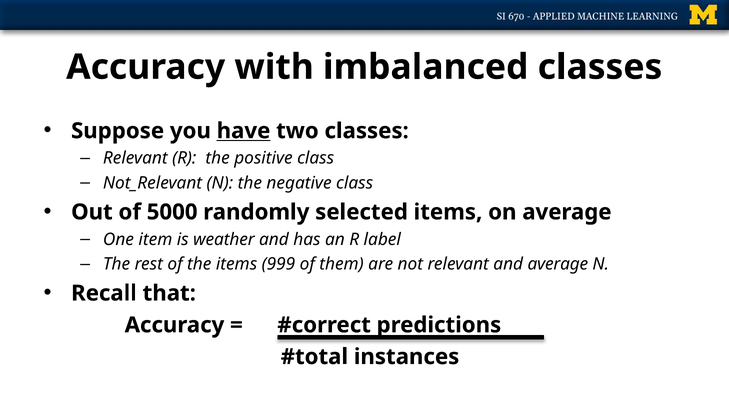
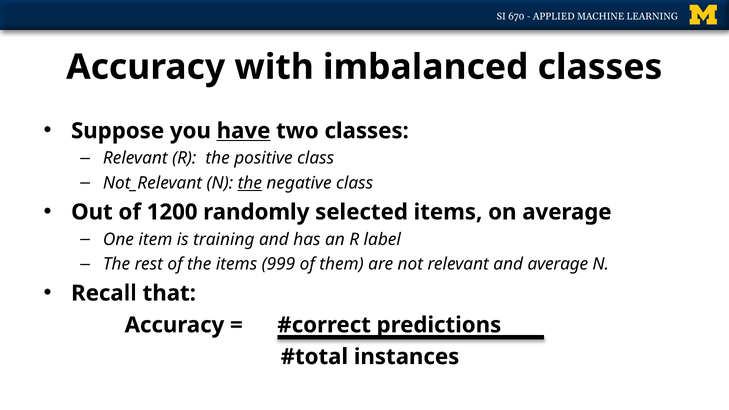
the underline: none -> present (250, 183)
5000: 5000 -> 1200 (172, 212)
weather: weather -> training (224, 239)
